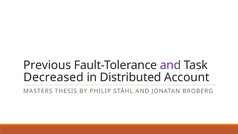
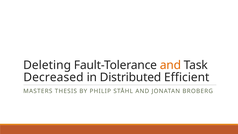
Previous: Previous -> Deleting (47, 65)
and colour: purple -> orange (170, 65)
Account: Account -> Efficient (187, 77)
